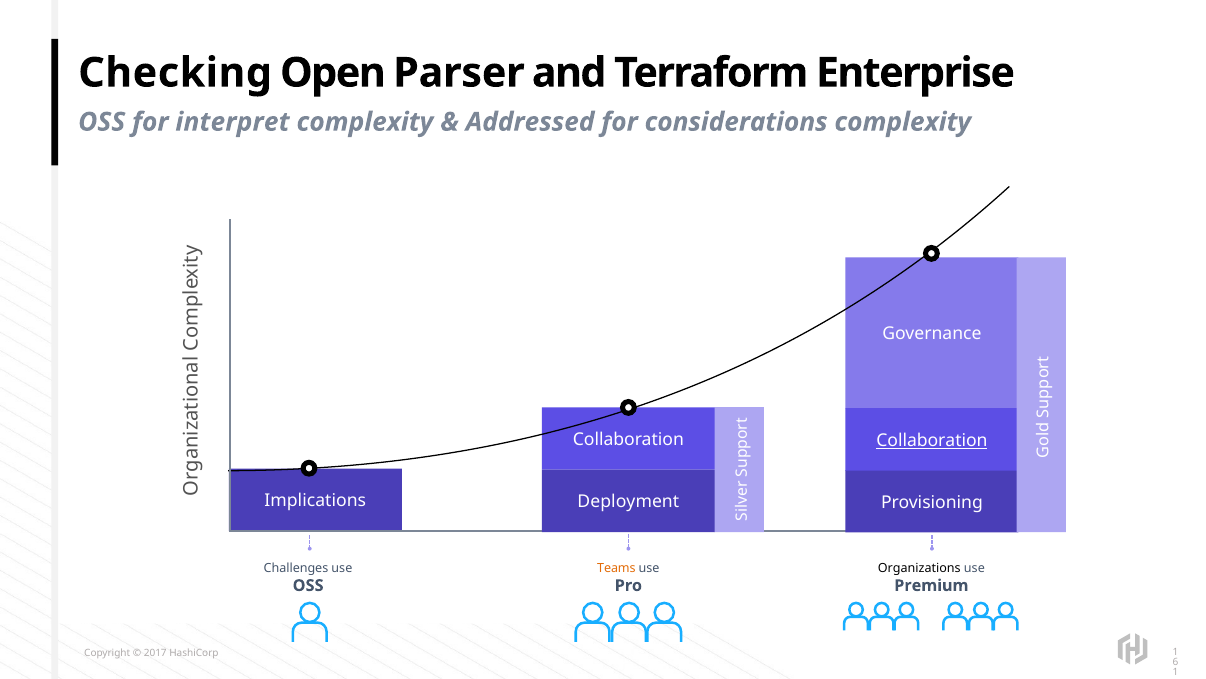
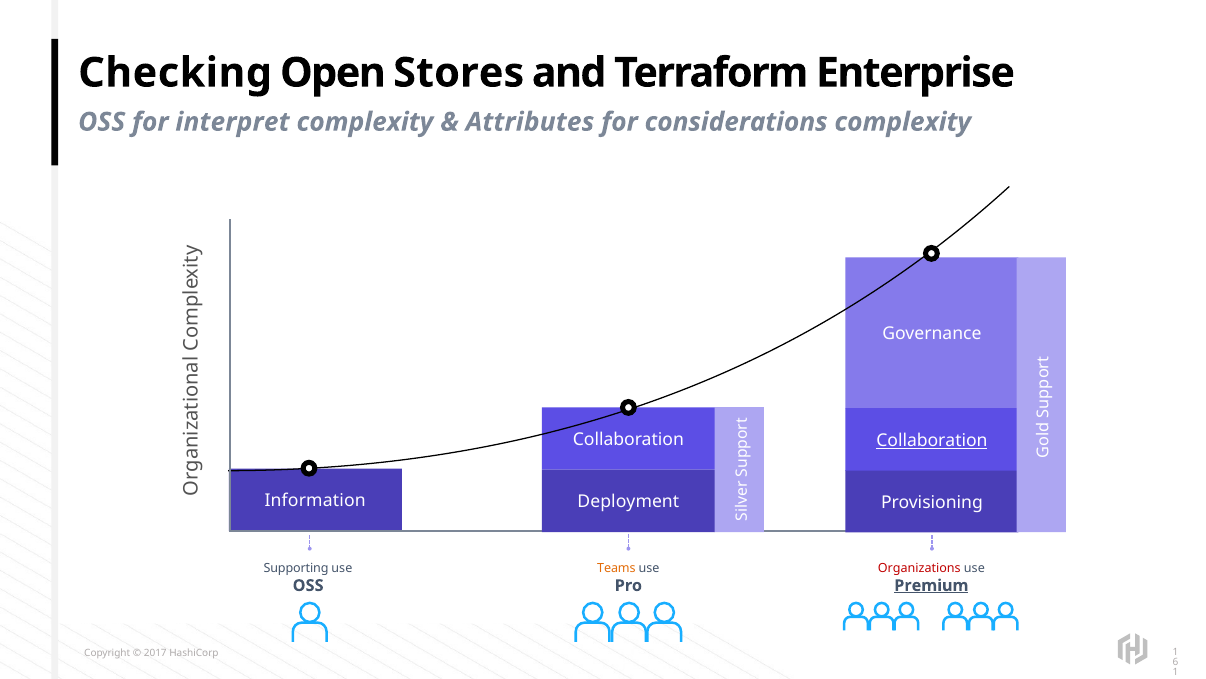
Parser: Parser -> Stores (459, 73)
Addressed: Addressed -> Attributes (530, 122)
Implications: Implications -> Information (315, 501)
Challenges: Challenges -> Supporting (296, 567)
Organizations colour: black -> red (919, 567)
Premium underline: none -> present (931, 585)
